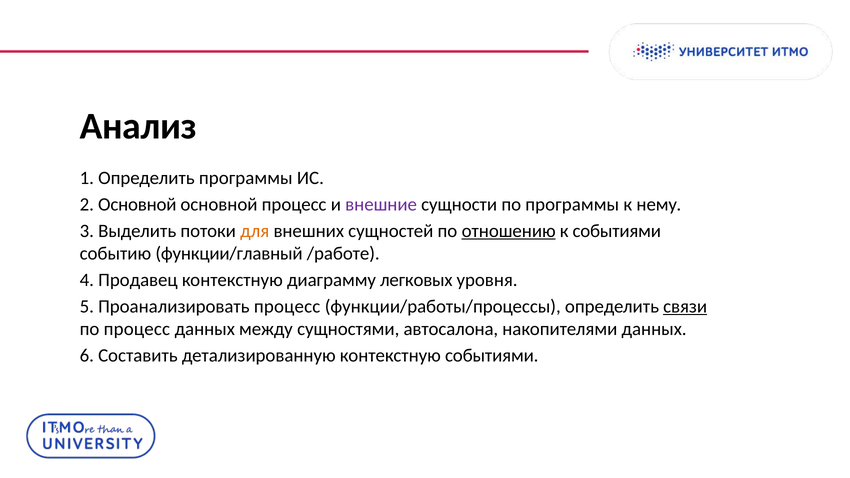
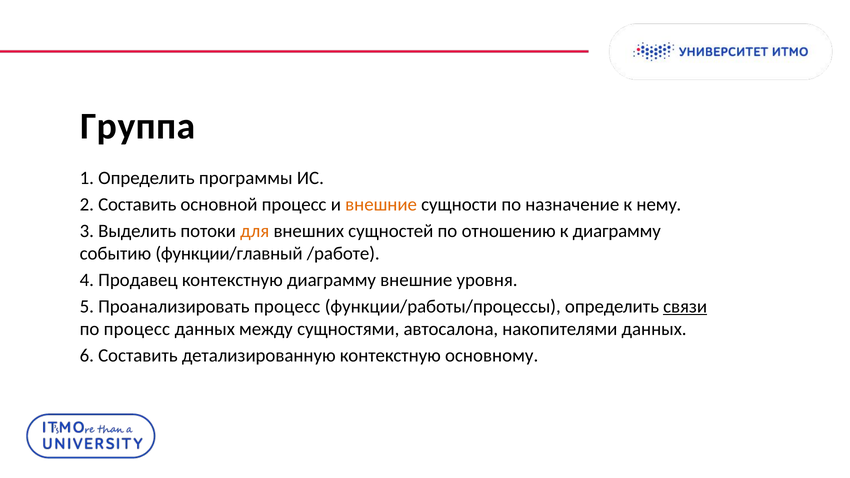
Анализ: Анализ -> Группа (138, 126)
2 Основной: Основной -> Составить (137, 204)
внешние colour: purple -> orange (381, 204)
по программы: программы -> назначение (572, 204)
отношению underline: present -> none (509, 231)
к событиями: событиями -> диаграмму (617, 231)
диаграмму легковых: легковых -> внешние (416, 280)
контекстную событиями: событиями -> основному (492, 355)
